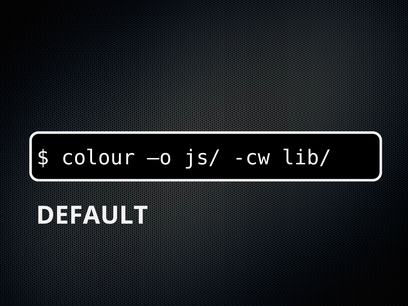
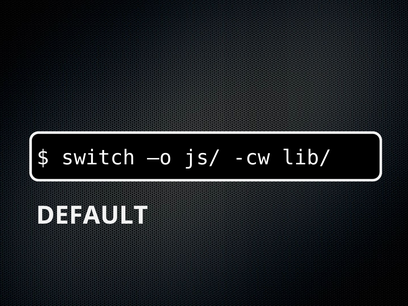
colour: colour -> switch (98, 158)
